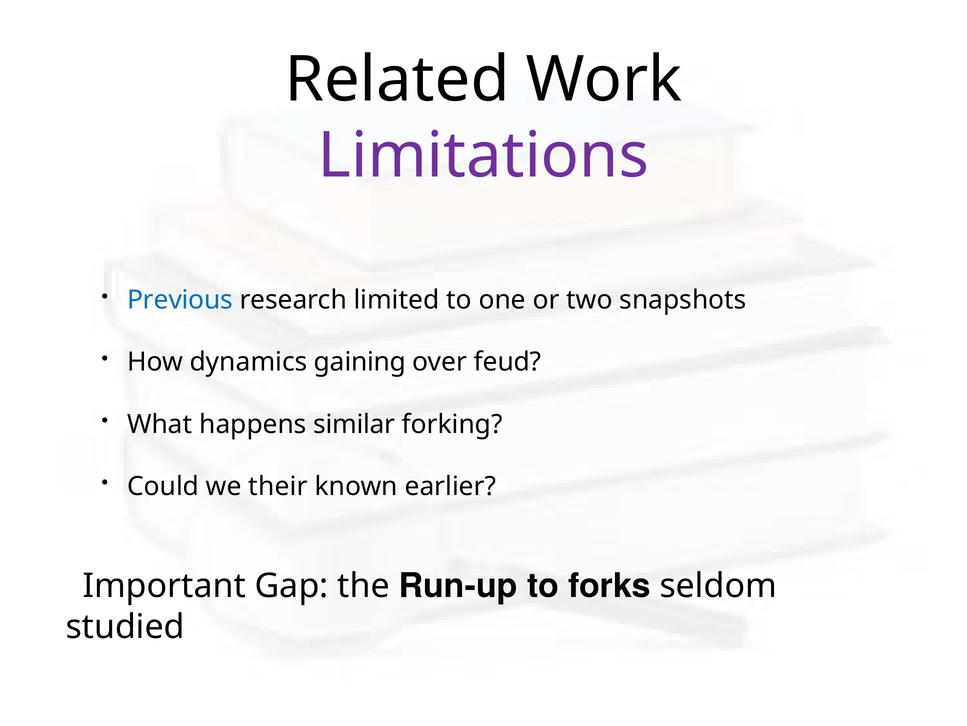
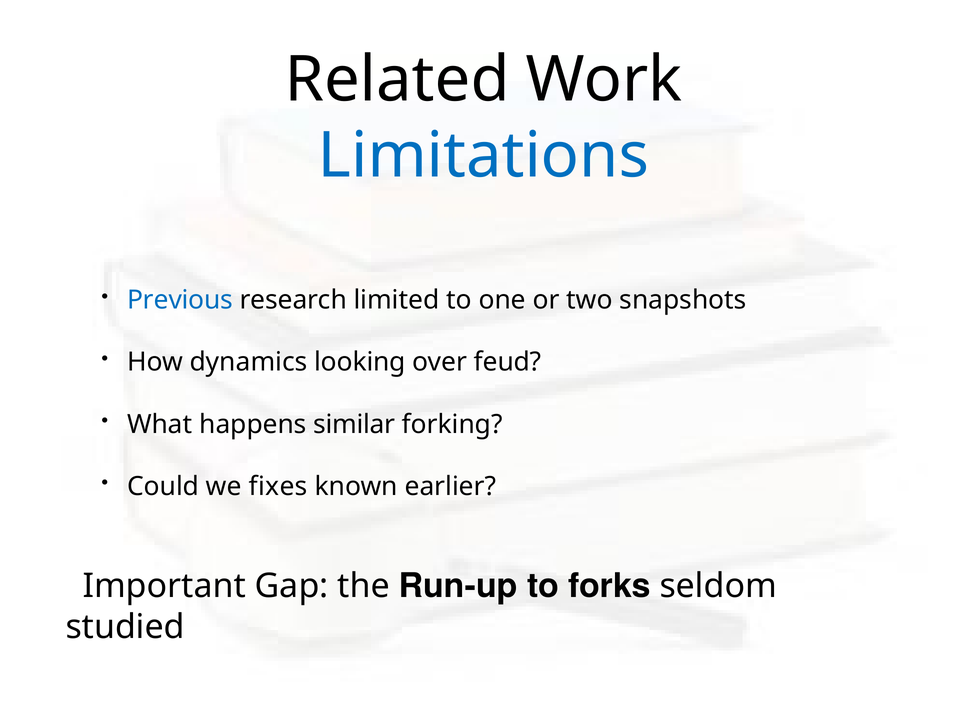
Limitations colour: purple -> blue (483, 156)
gaining: gaining -> looking (360, 362)
their: their -> fixes (278, 486)
